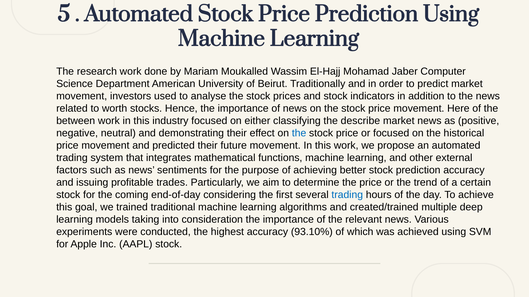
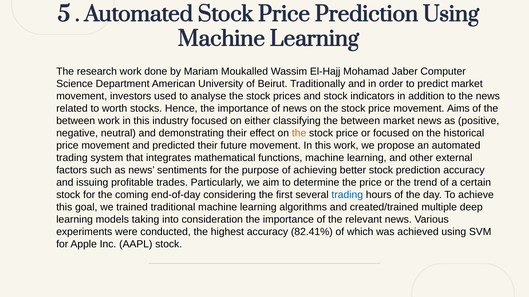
Here: Here -> Aims (458, 109)
classifying the describe: describe -> between (360, 121)
the colour: blue -> orange (299, 133)
93.10%: 93.10% -> 82.41% (312, 232)
